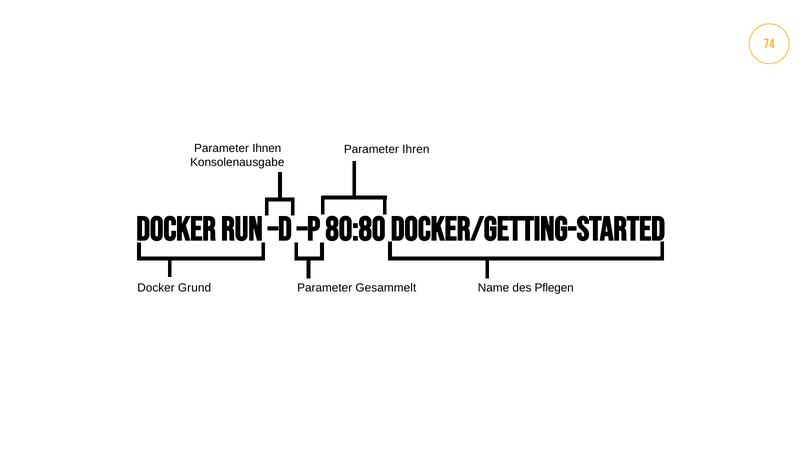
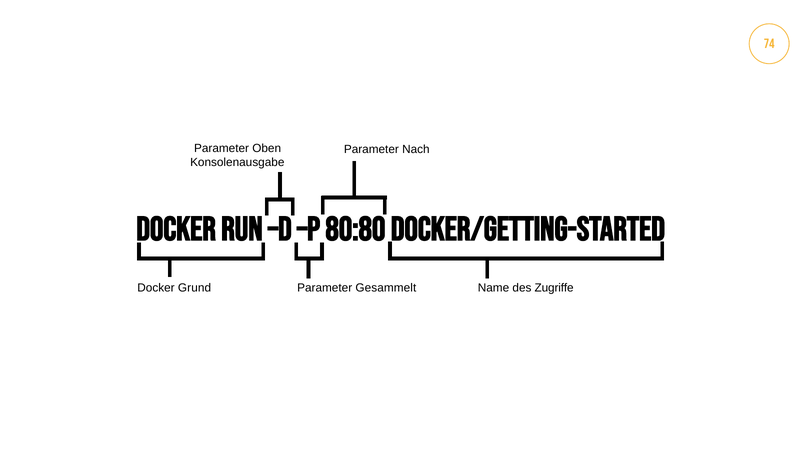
Ihnen: Ihnen -> Oben (267, 148)
Ihren: Ihren -> Nach (416, 149)
Pflegen: Pflegen -> Zugriffe (554, 288)
